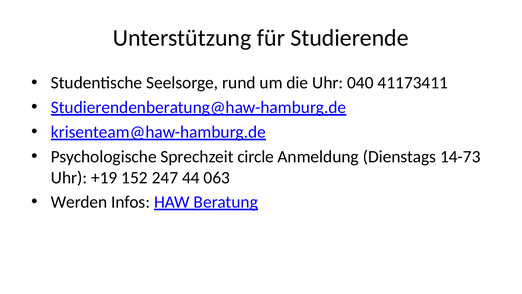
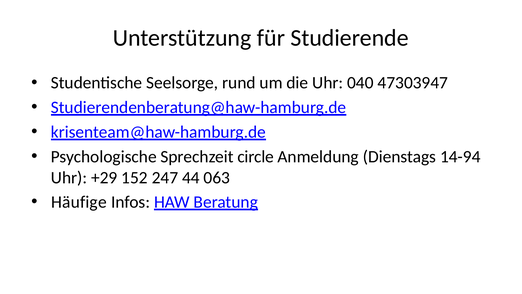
41173411: 41173411 -> 47303947 (413, 83)
14-73: 14-73 -> 14-94 (460, 157)
+19: +19 -> +29 (104, 177)
Werden: Werden -> Häufige (79, 202)
